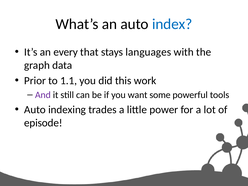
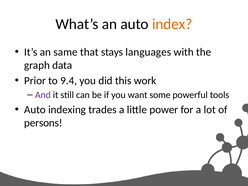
index colour: blue -> orange (172, 24)
every: every -> same (66, 52)
1.1: 1.1 -> 9.4 (69, 81)
episode: episode -> persons (43, 123)
